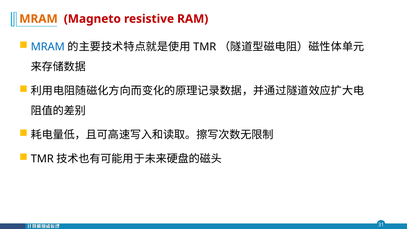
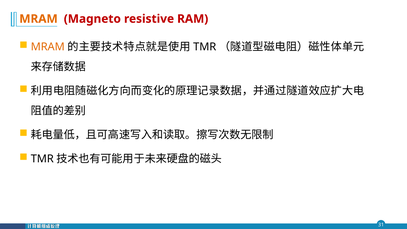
MRAM colour: blue -> orange (48, 47)
